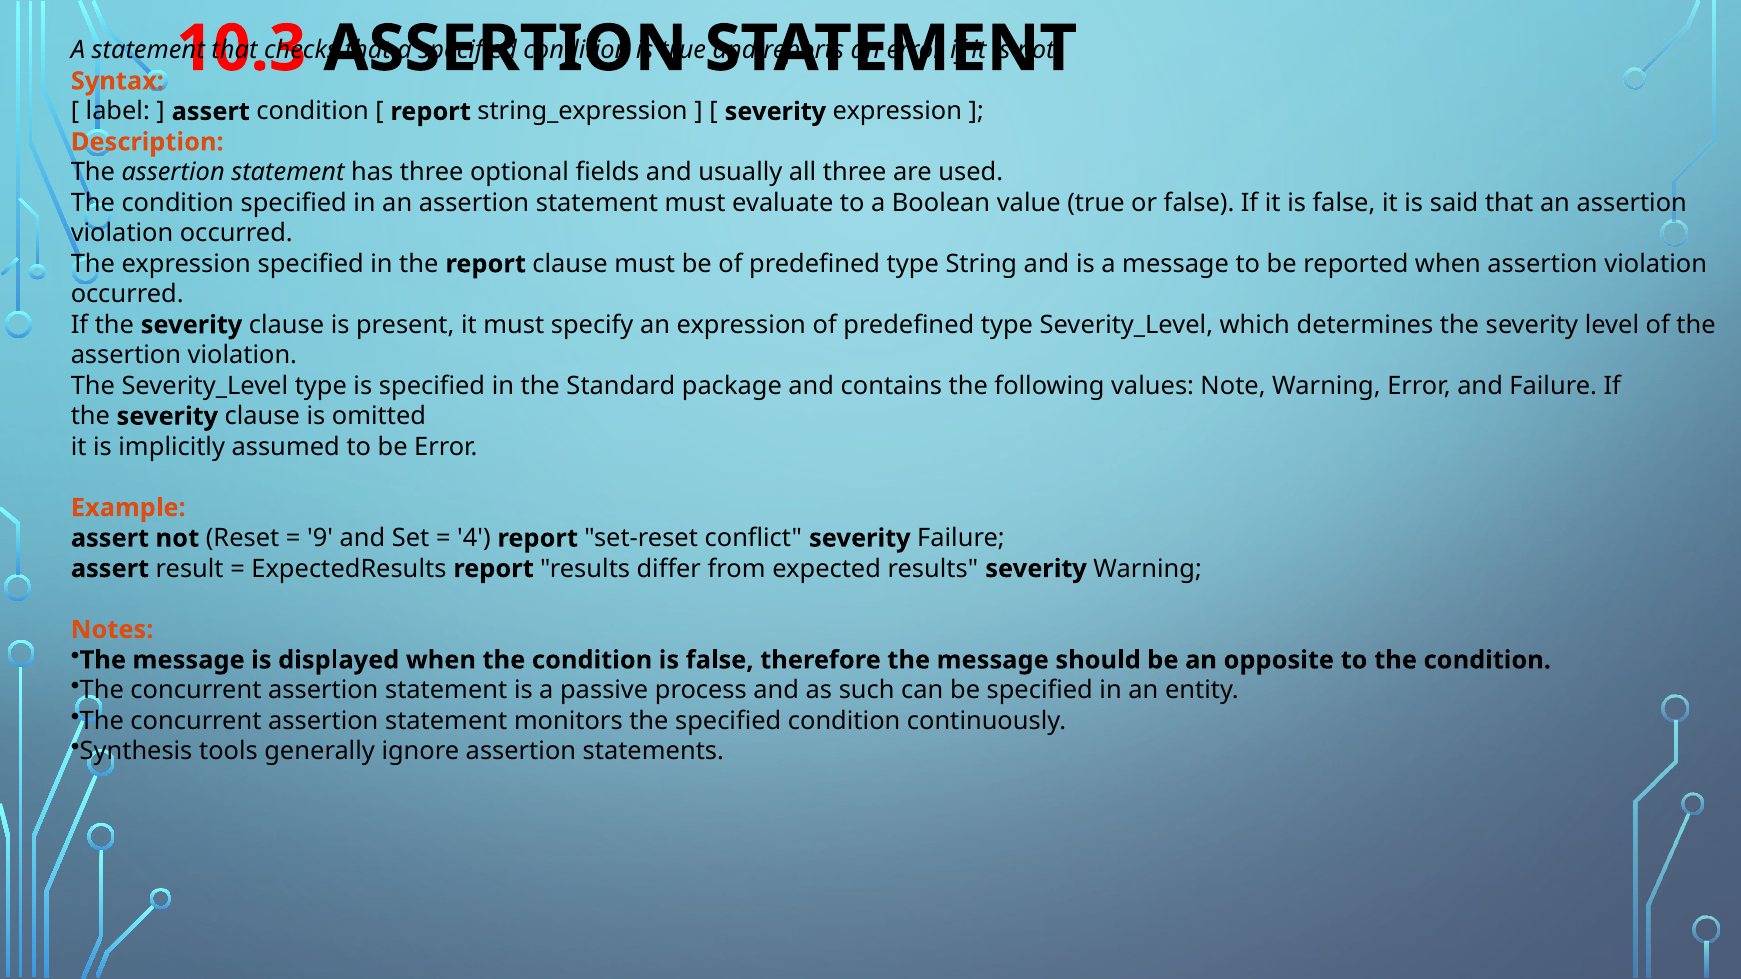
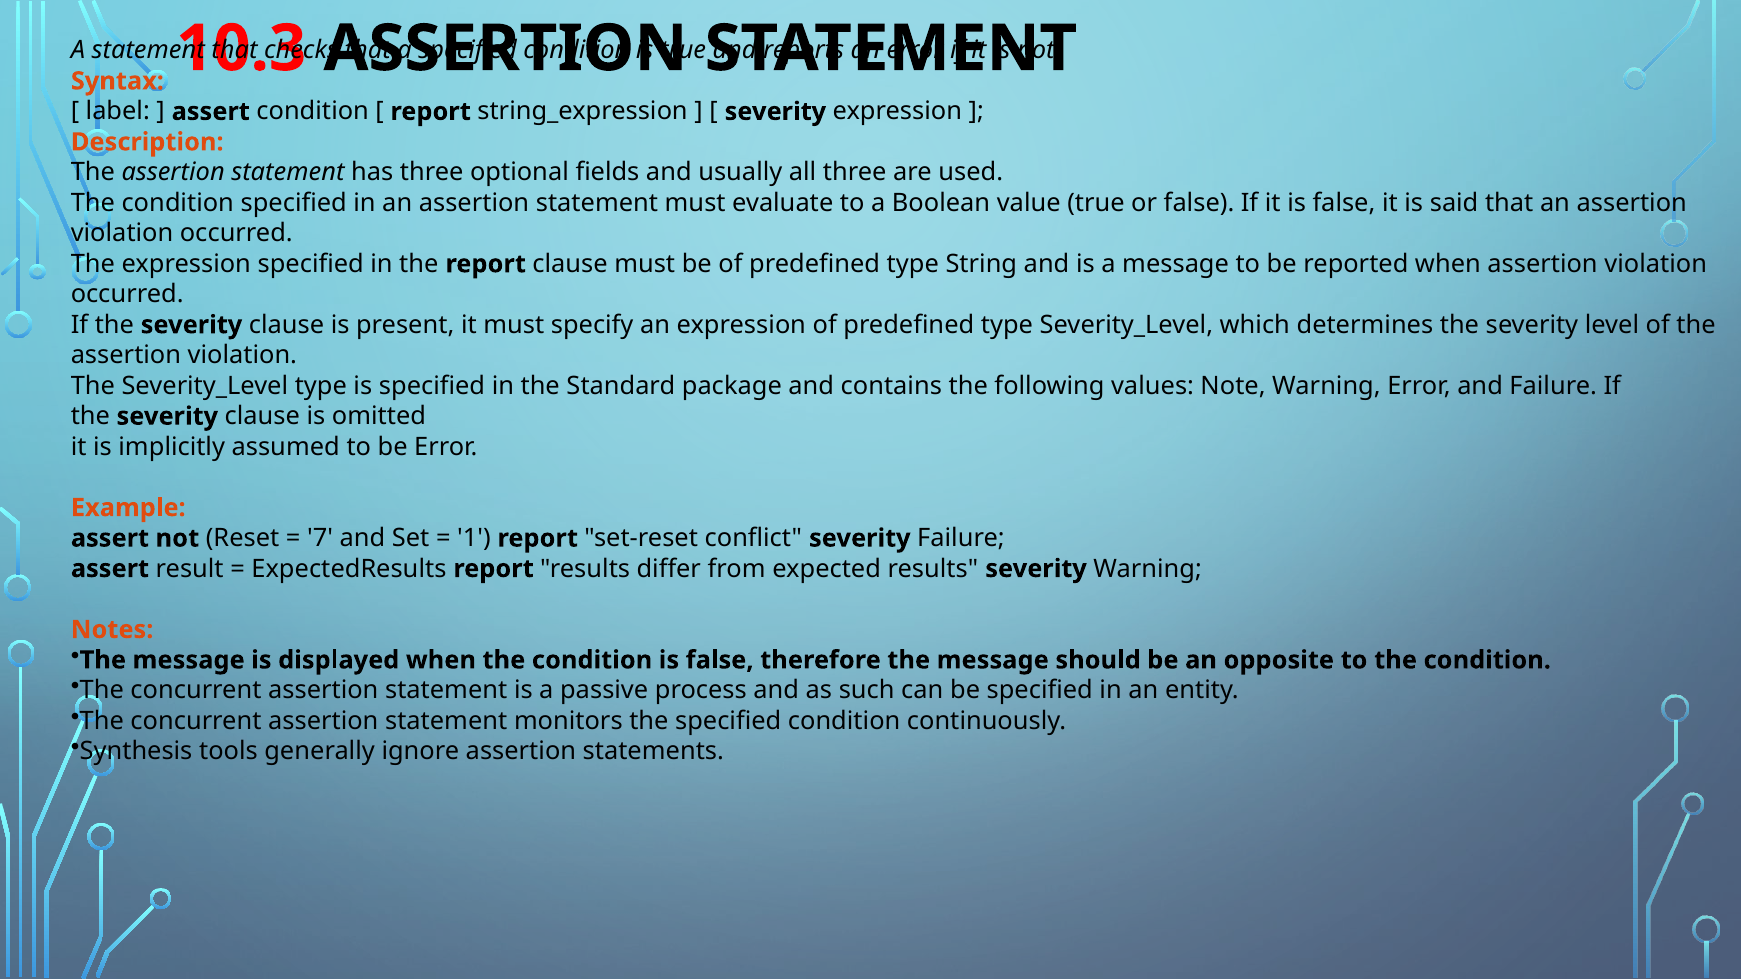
9: 9 -> 7 (320, 538)
4: 4 -> 1 (474, 538)
